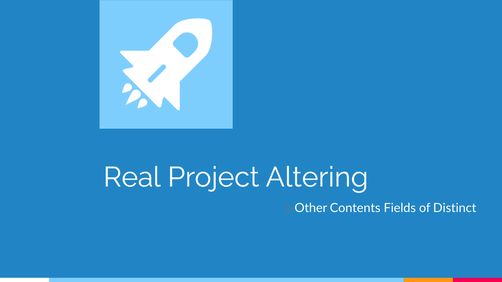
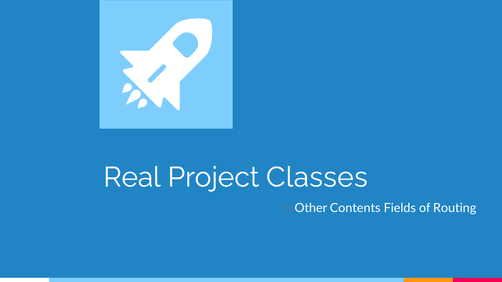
Altering: Altering -> Classes (317, 177)
Distinct: Distinct -> Routing (455, 208)
